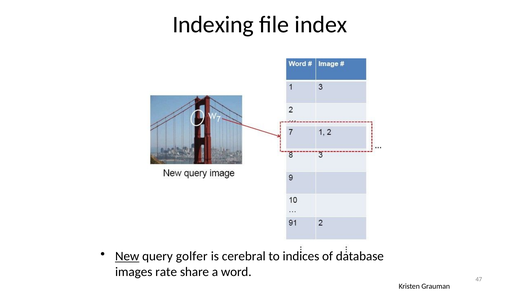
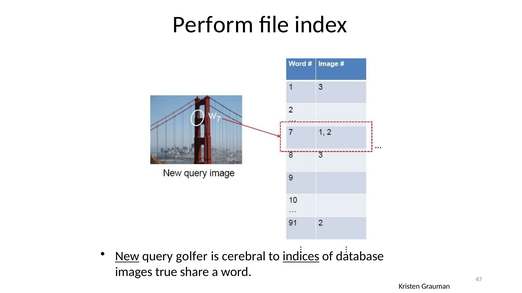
Indexing: Indexing -> Perform (213, 25)
indices underline: none -> present (301, 257)
rate: rate -> true (166, 272)
